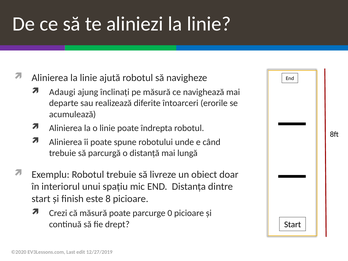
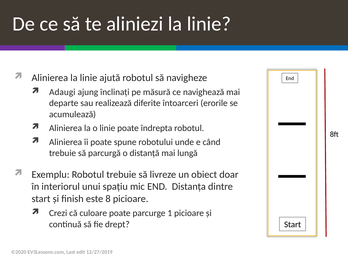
că măsură: măsură -> culoare (93, 213)
0: 0 -> 1 (170, 213)
